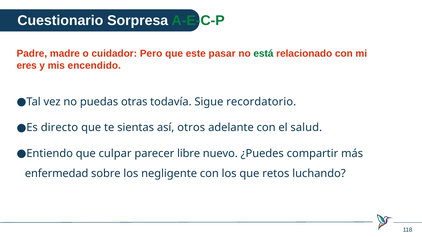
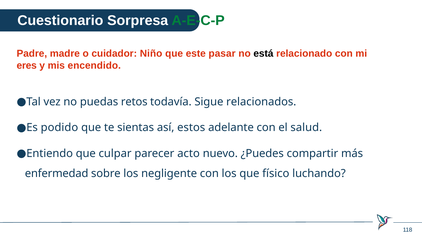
Pero: Pero -> Niño (151, 54)
está colour: green -> black (263, 54)
otras: otras -> retos (134, 102)
recordatorio: recordatorio -> relacionados (261, 102)
directo: directo -> podido (59, 128)
otros: otros -> estos (191, 128)
libre: libre -> acto (189, 154)
retos: retos -> físico (276, 174)
